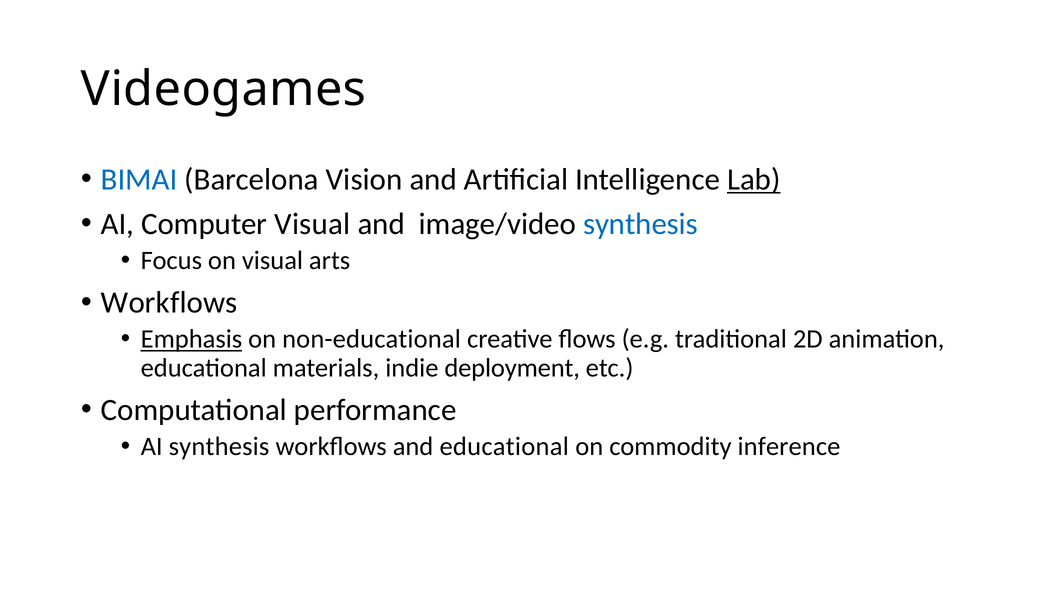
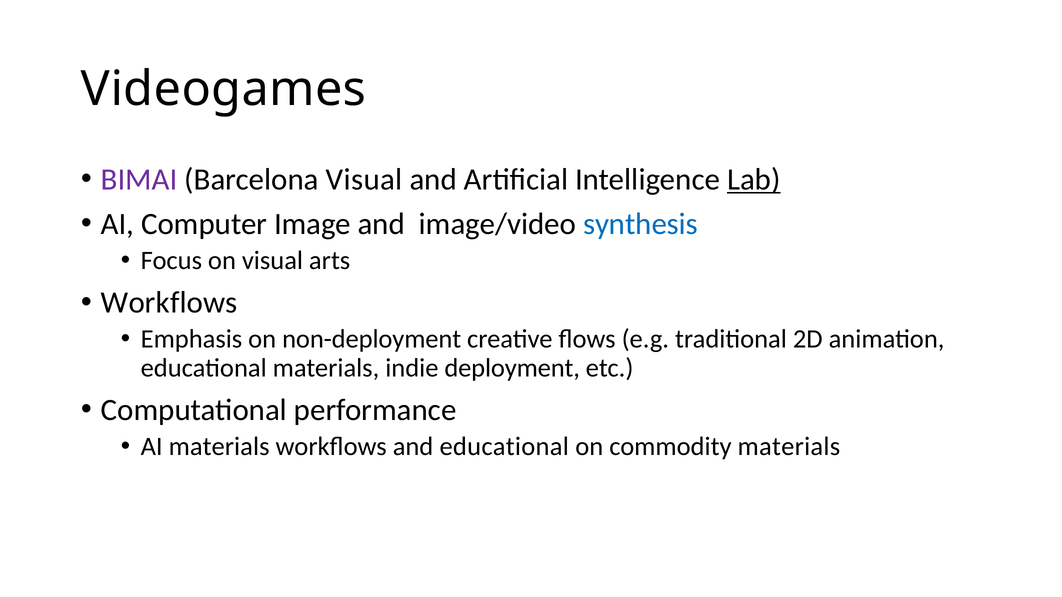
BIMAI colour: blue -> purple (139, 180)
Barcelona Vision: Vision -> Visual (364, 180)
Computer Visual: Visual -> Image (313, 224)
Emphasis underline: present -> none (191, 339)
non-educational: non-educational -> non-deployment (372, 339)
AI synthesis: synthesis -> materials (219, 447)
commodity inference: inference -> materials (789, 447)
